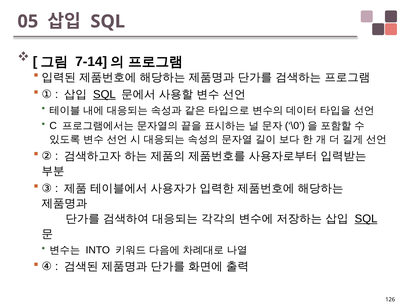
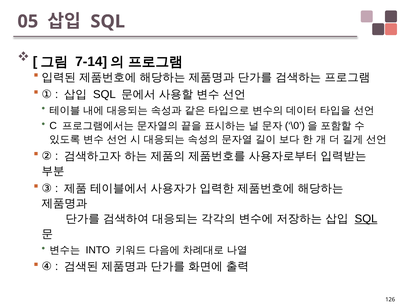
SQL underline: present -> none (104, 94)
